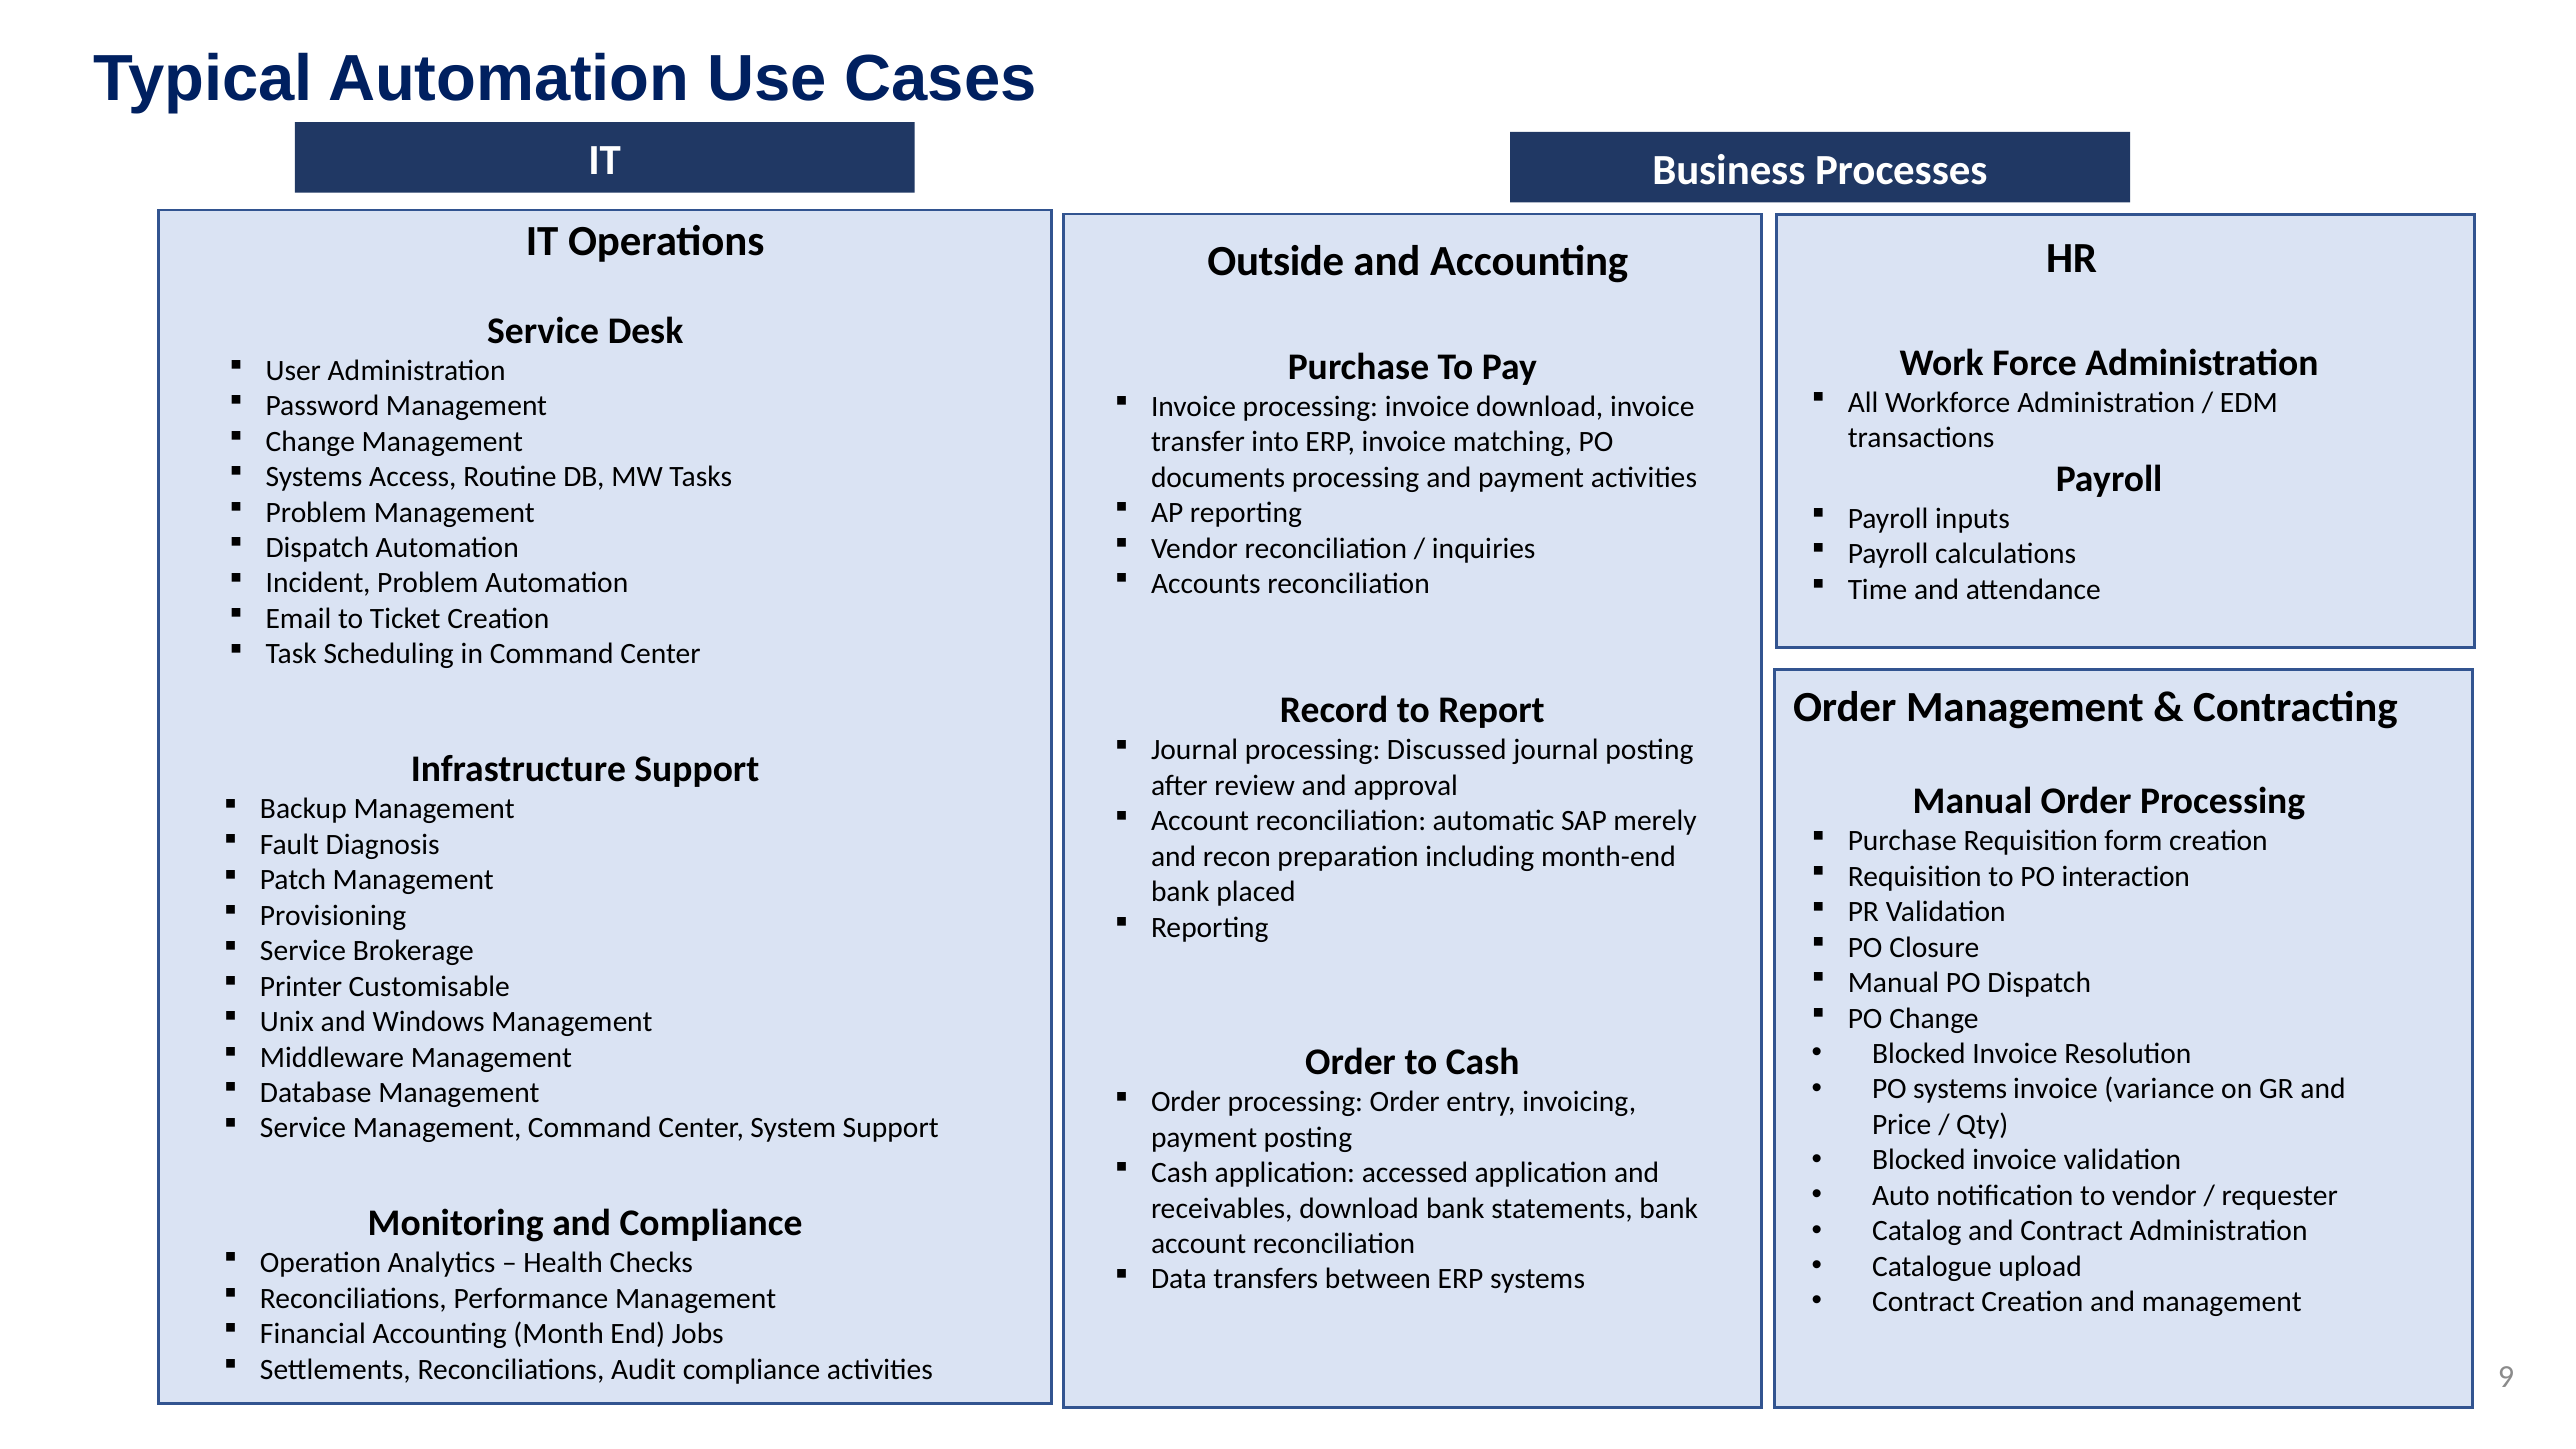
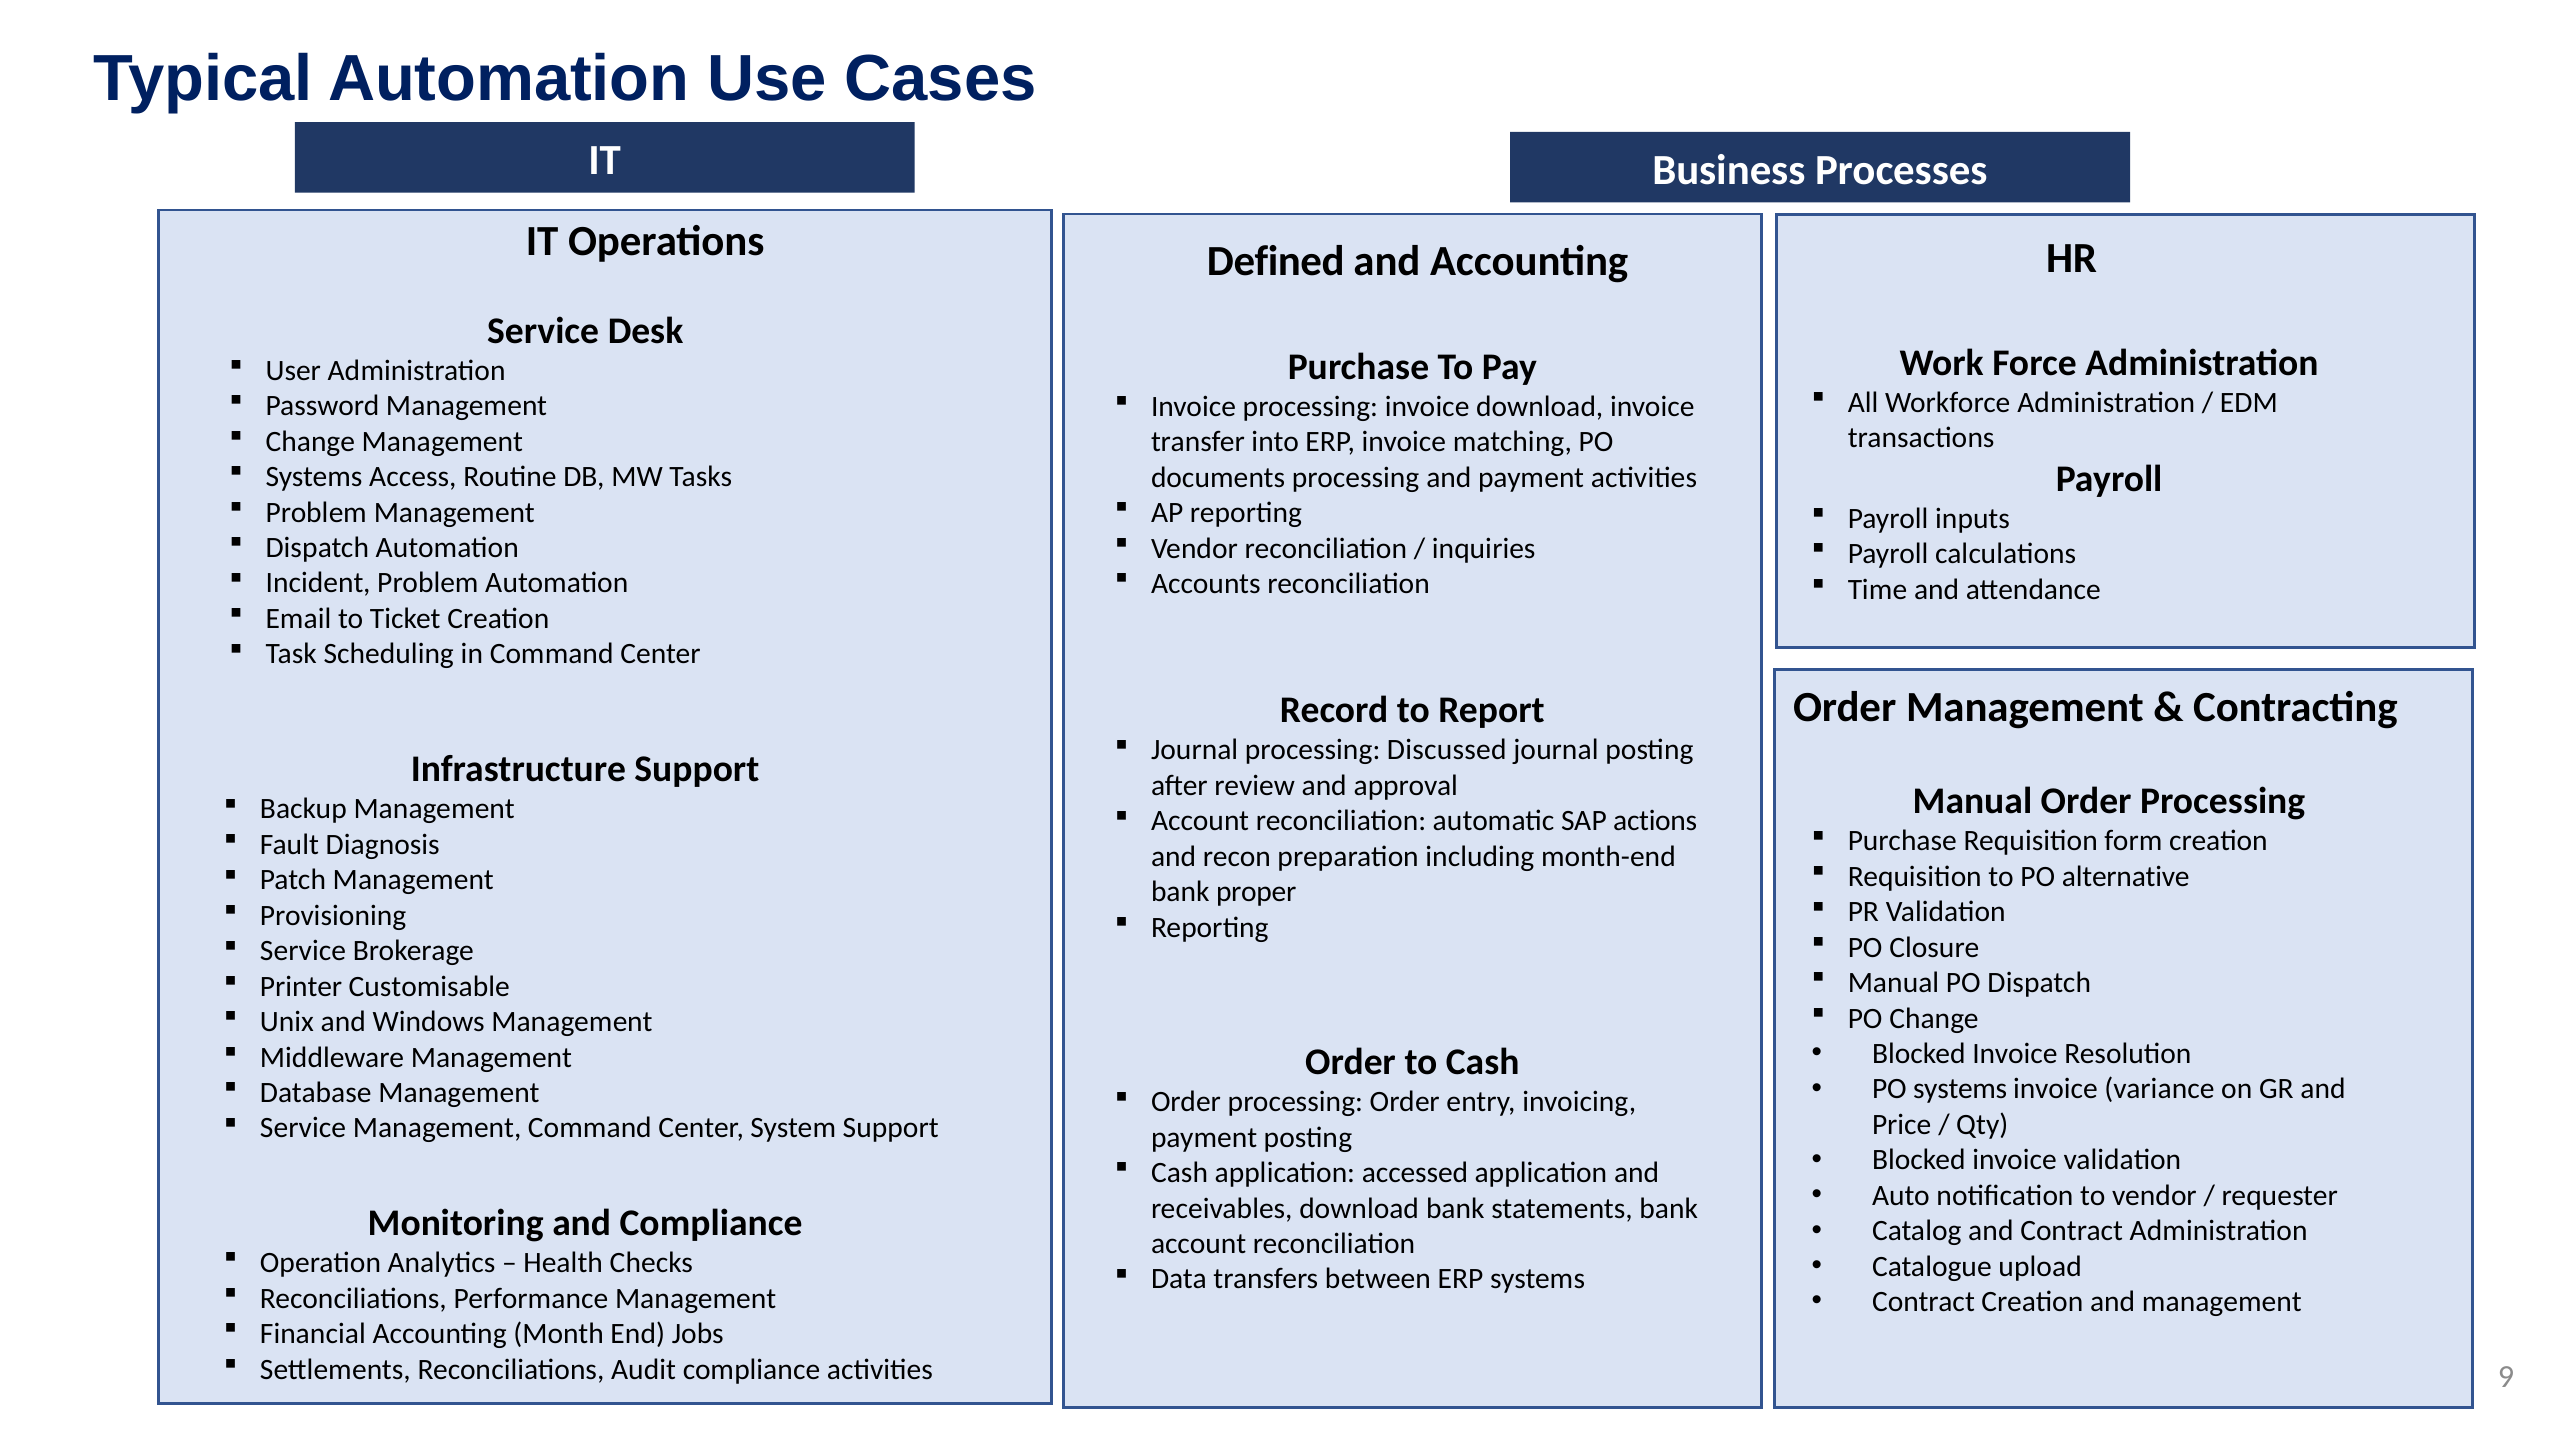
Outside: Outside -> Defined (1276, 261)
merely: merely -> actions (1655, 821)
interaction: interaction -> alternative (2126, 877)
placed: placed -> proper (1256, 892)
